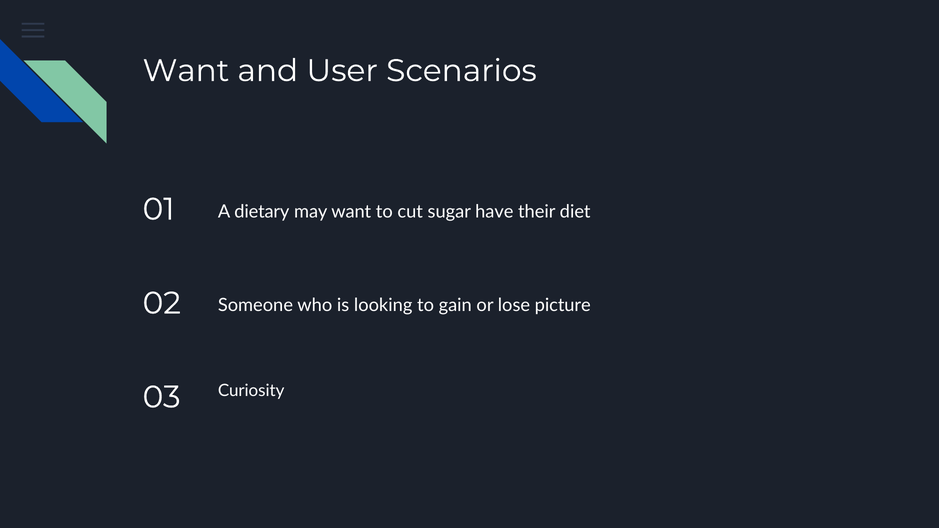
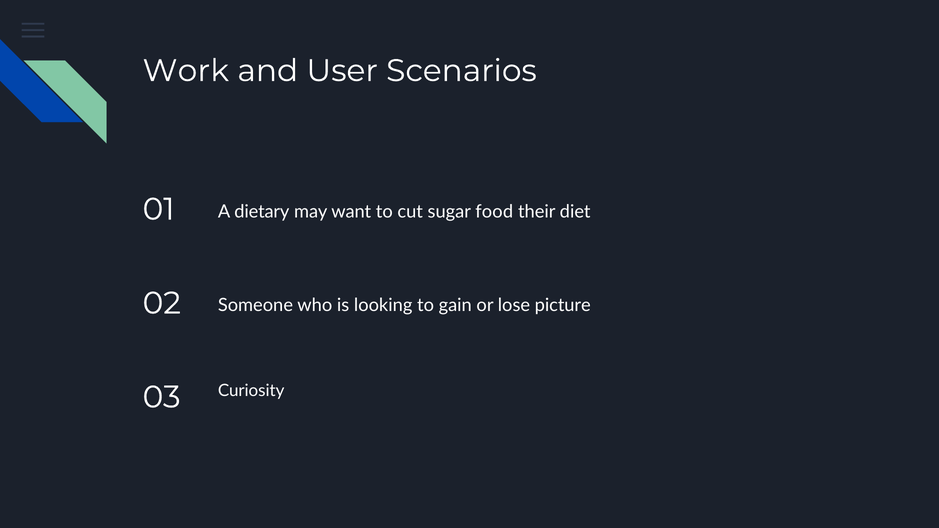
Want: Want -> Work (186, 71)
have: have -> food (494, 212)
